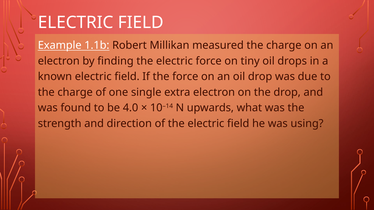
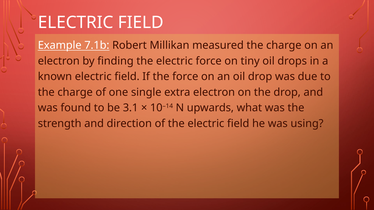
1.1b: 1.1b -> 7.1b (97, 45)
4.0: 4.0 -> 3.1 (131, 108)
